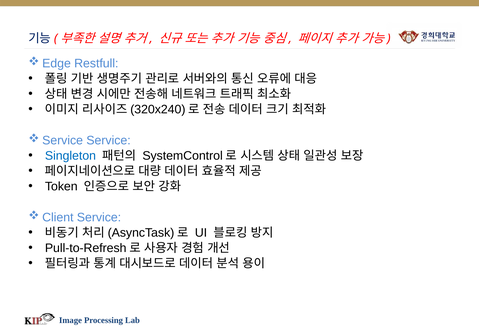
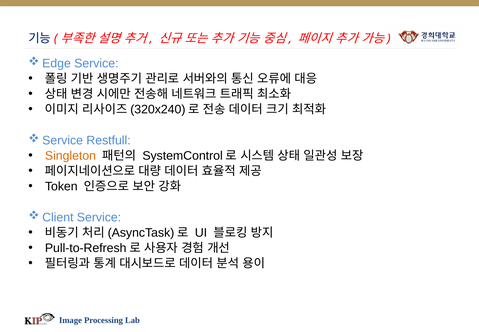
Restfull: Restfull -> Service (96, 63)
Service: Service -> Restfull (109, 140)
Singleton colour: blue -> orange (70, 156)
